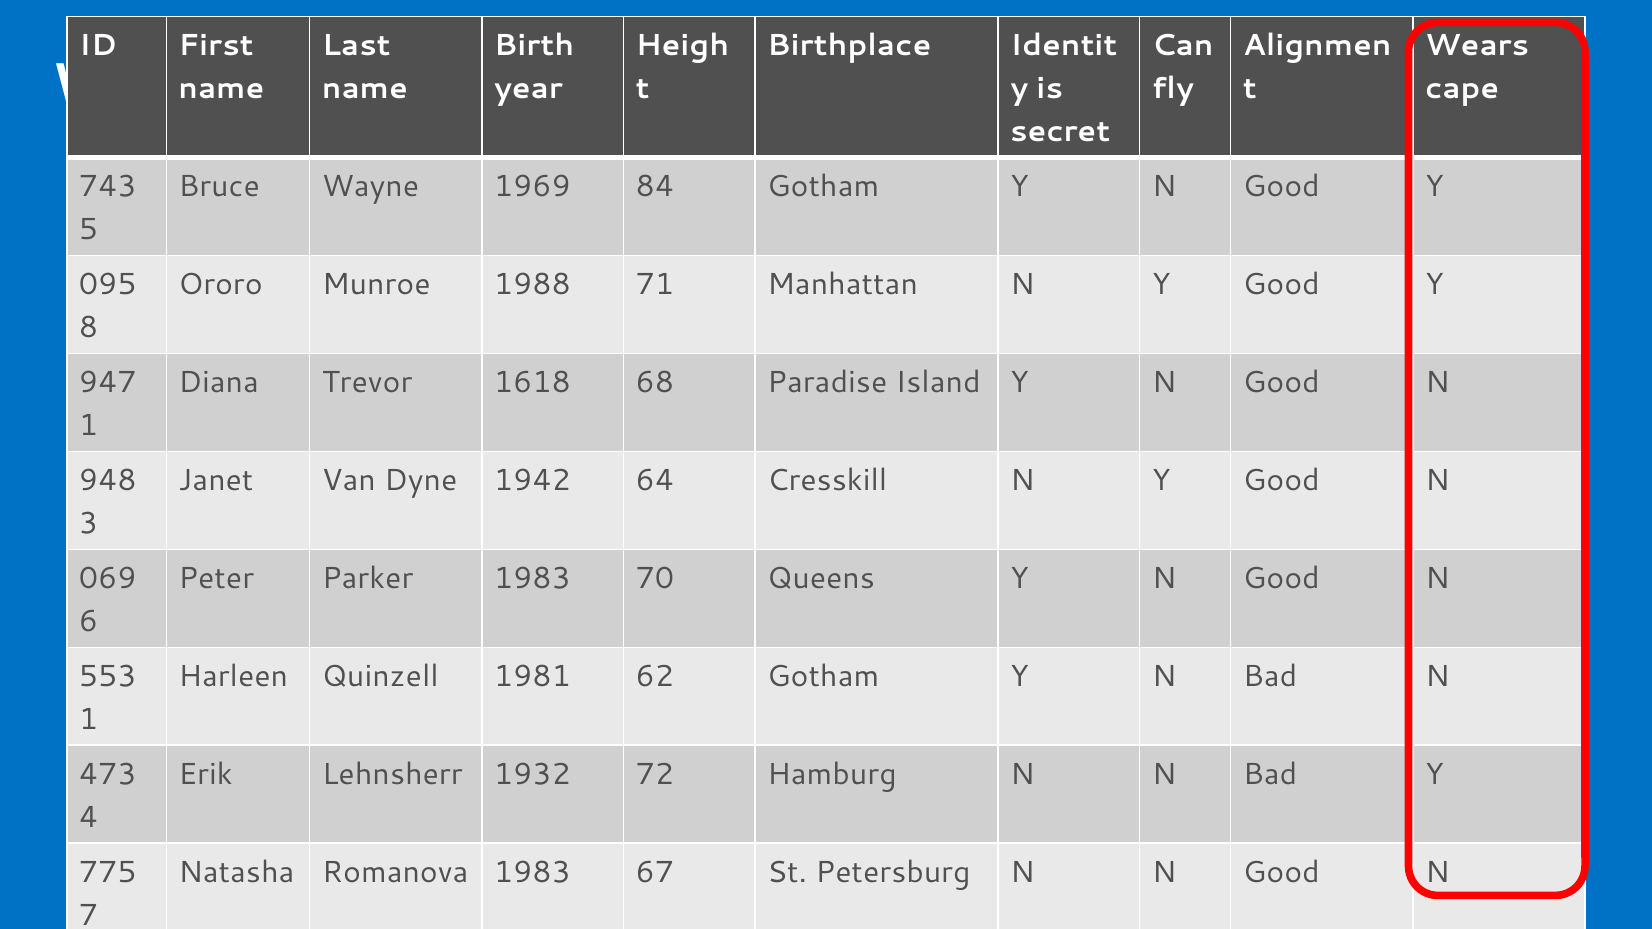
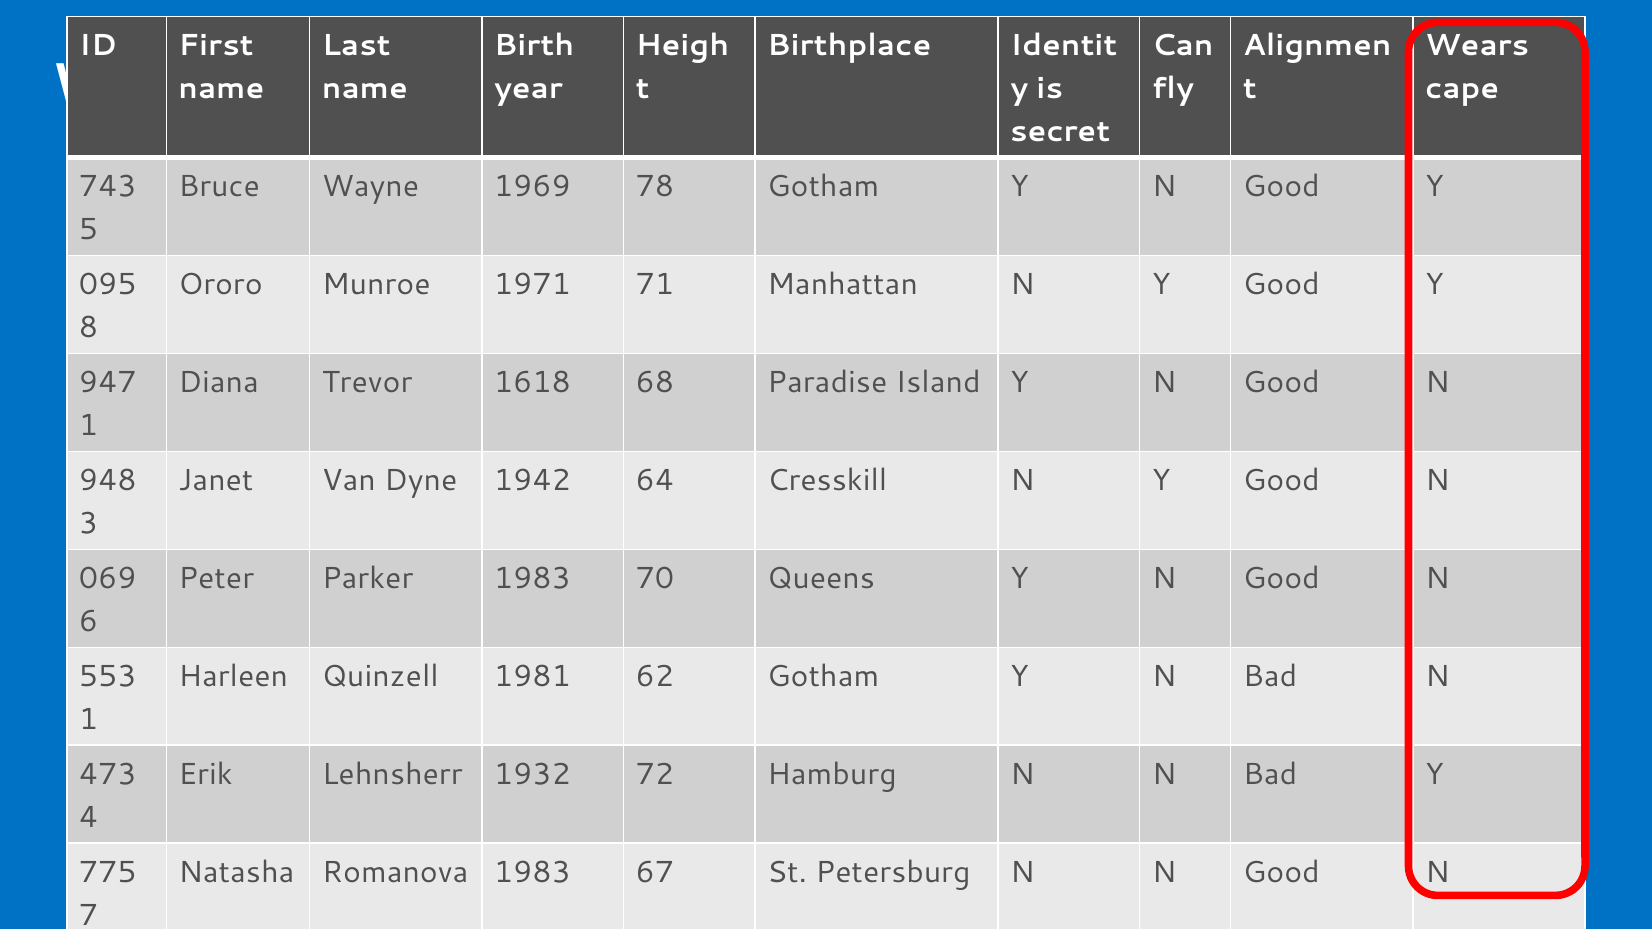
1969 84: 84 -> 78 (655, 187)
1988: 1988 -> 1971 (532, 285)
